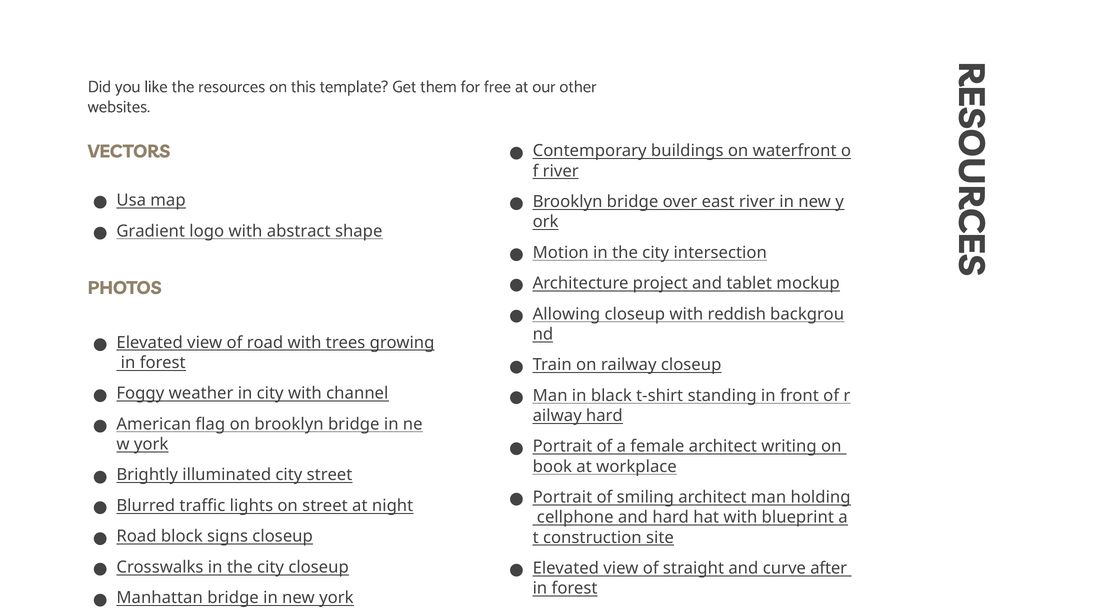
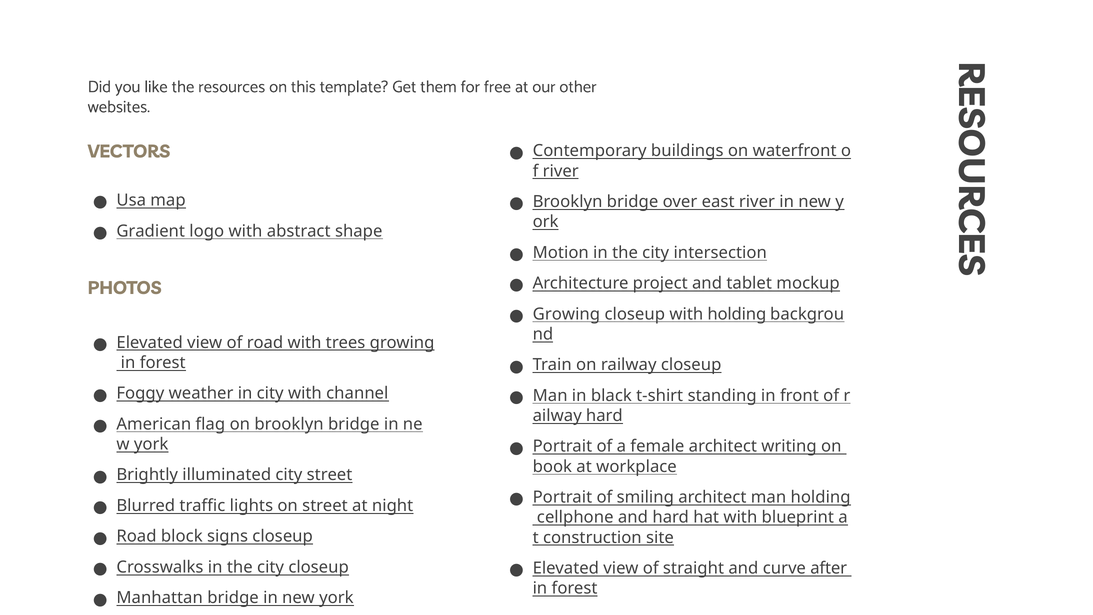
Allowing: Allowing -> Growing (566, 314)
with reddish: reddish -> holding (737, 314)
